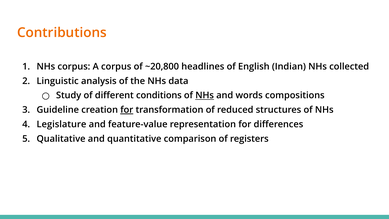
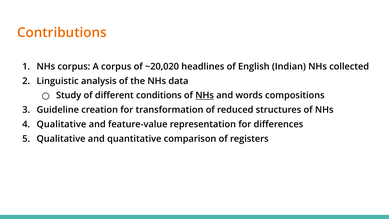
~20,800: ~20,800 -> ~20,020 (162, 66)
for underline: present -> none (127, 110)
Legislature: Legislature -> Qualitative (61, 124)
